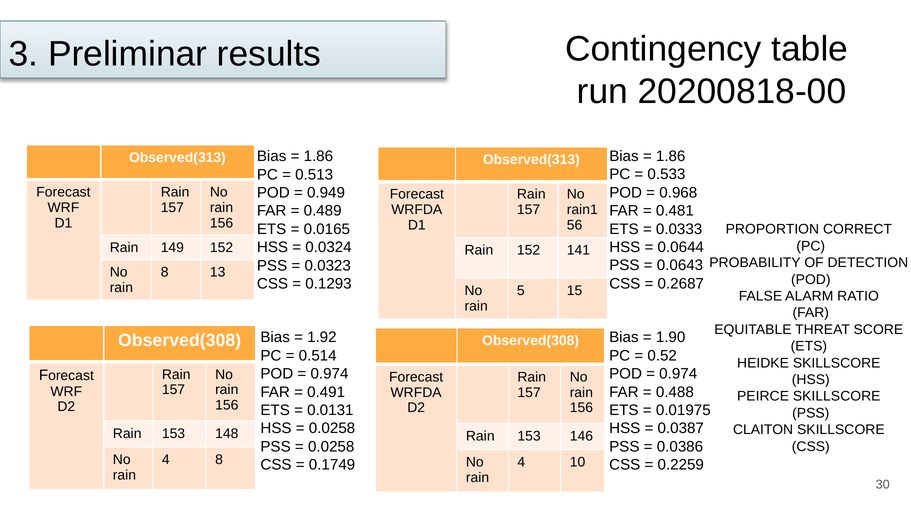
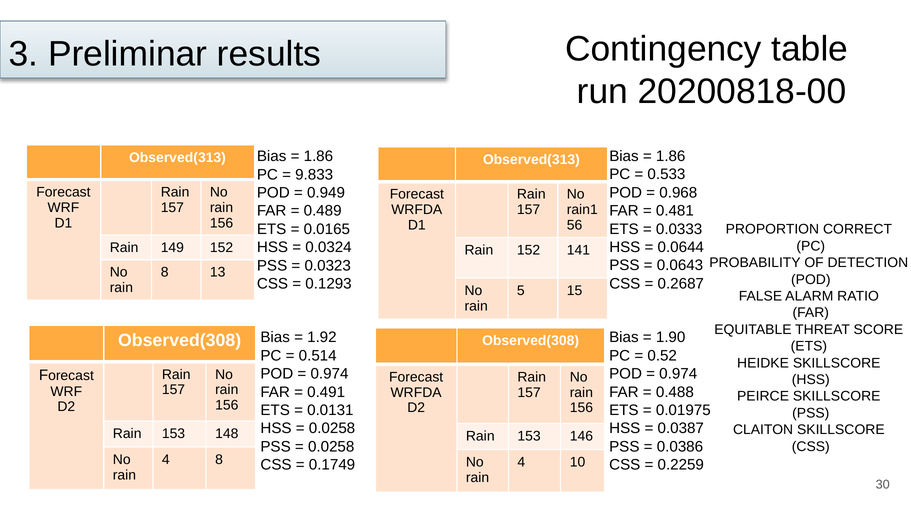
0.513: 0.513 -> 9.833 (314, 175)
